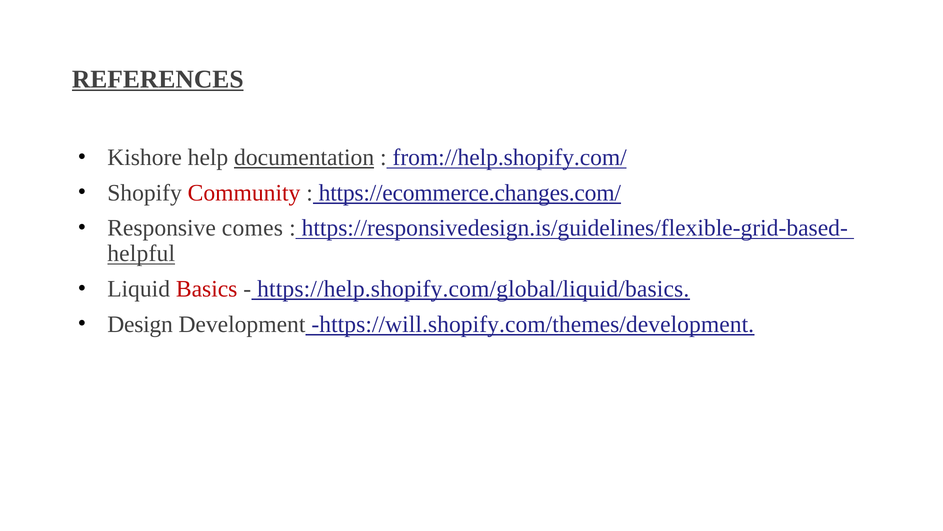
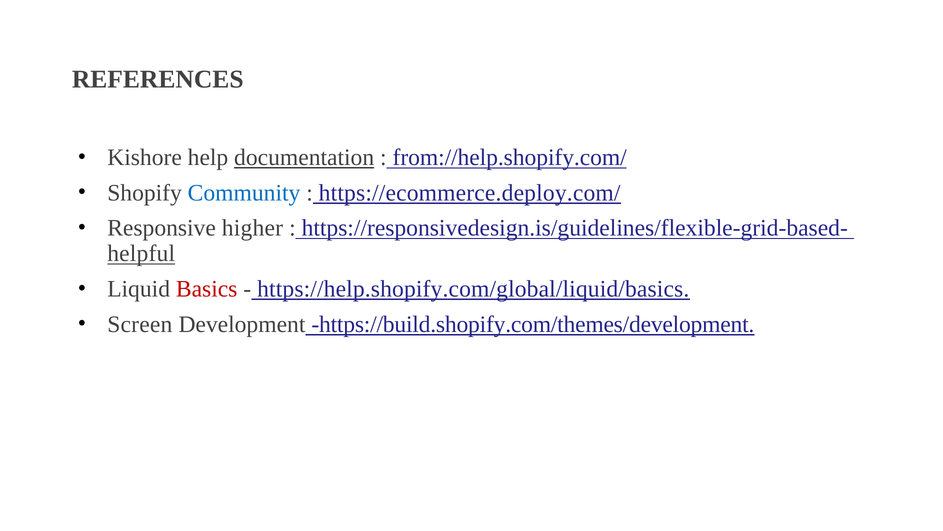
REFERENCES underline: present -> none (158, 79)
Community colour: red -> blue (244, 193)
https://ecommerce.changes.com/: https://ecommerce.changes.com/ -> https://ecommerce.deploy.com/ (470, 193)
comes: comes -> higher (252, 228)
Design: Design -> Screen (140, 324)
https://will.shopify.com/themes/development: https://will.shopify.com/themes/development -> https://build.shopify.com/themes/development (533, 324)
